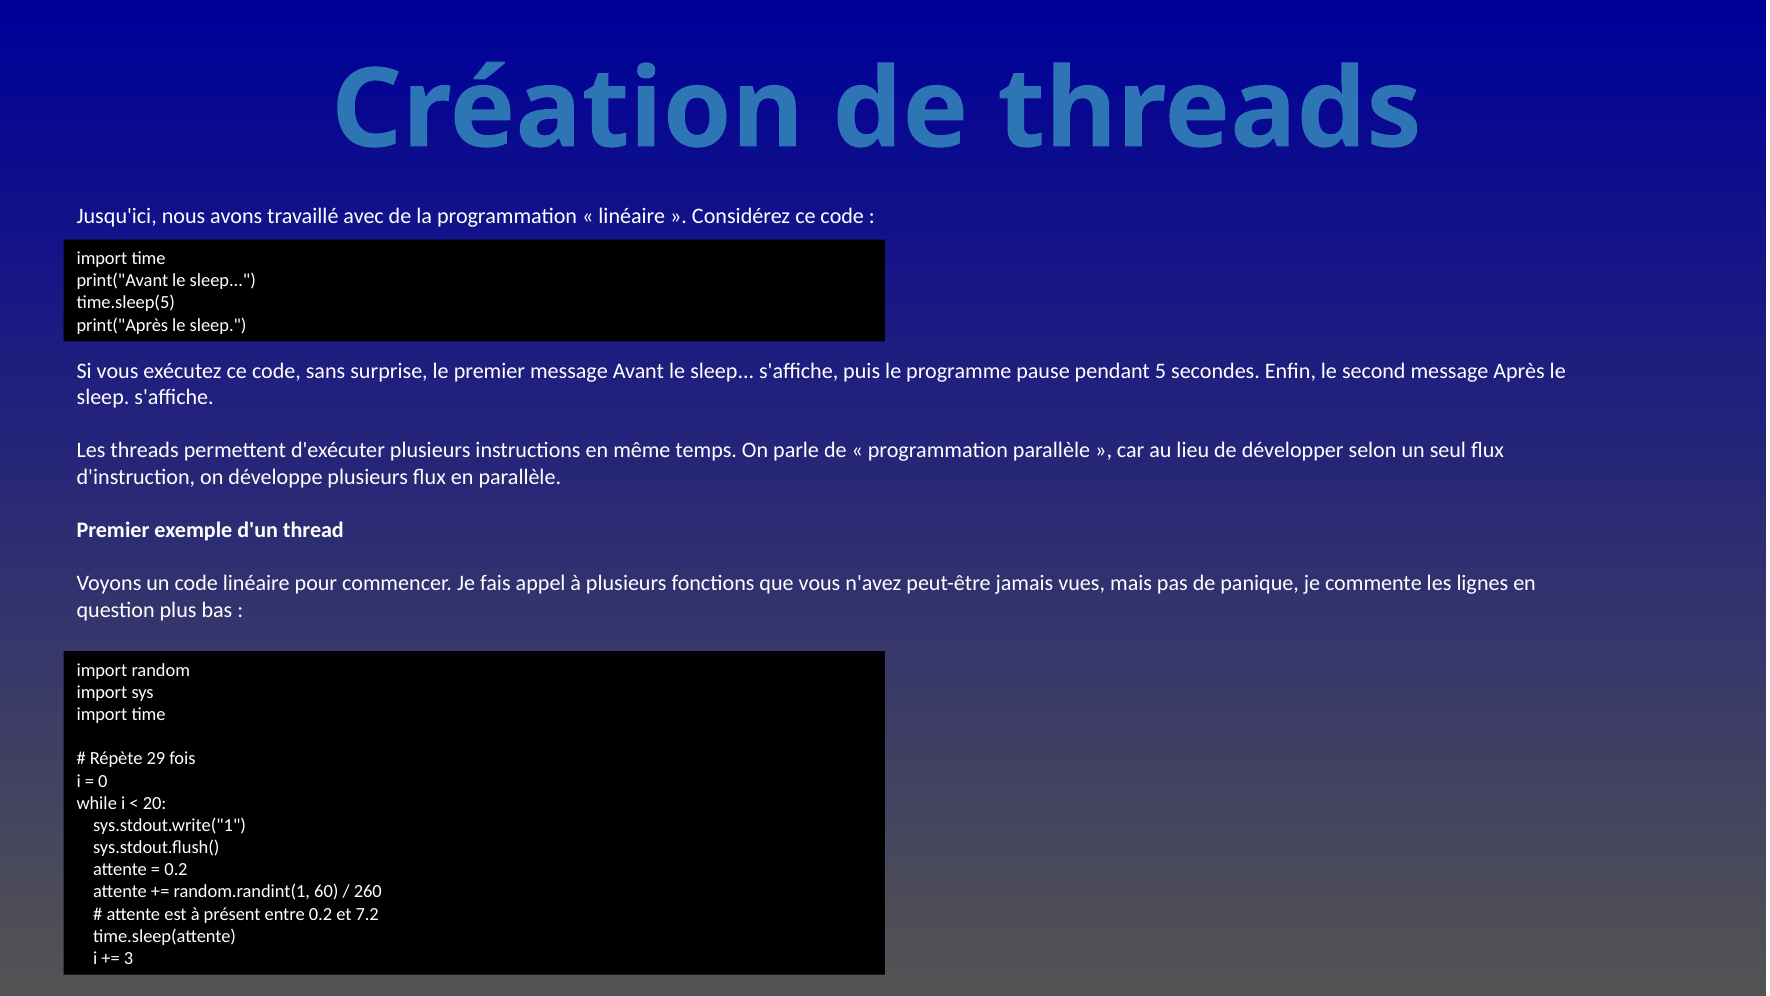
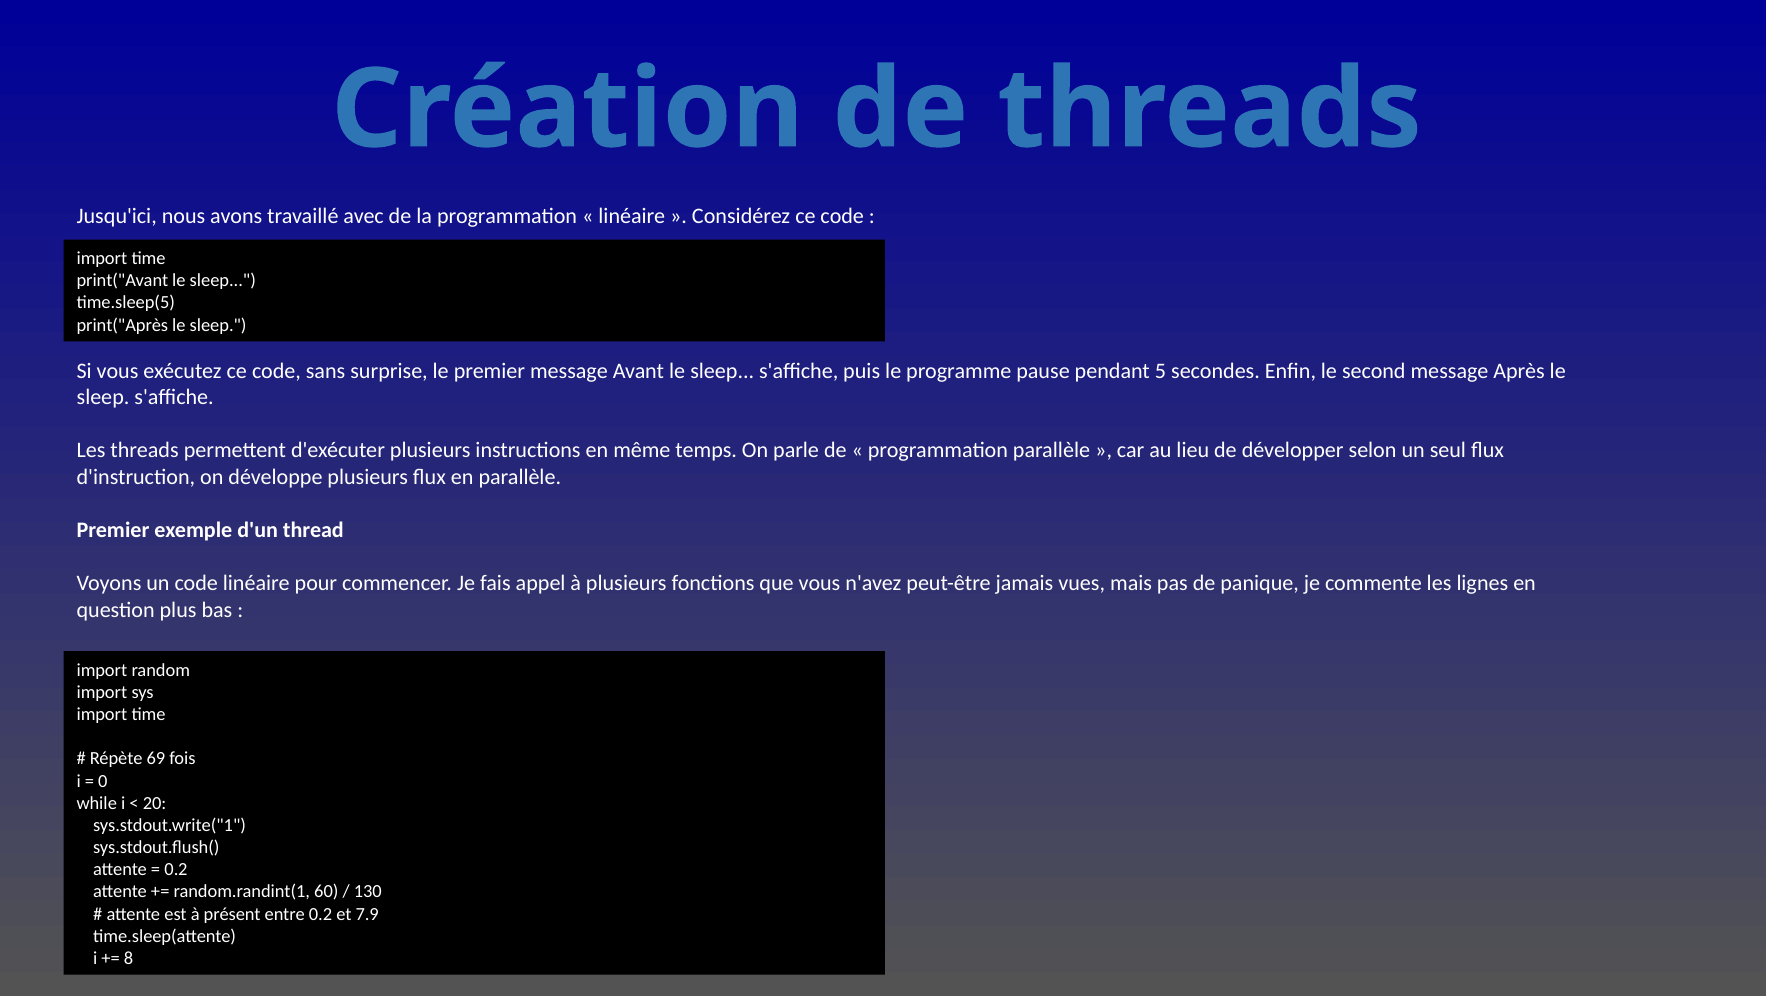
29: 29 -> 69 (156, 759)
260: 260 -> 130 (368, 891)
7.2: 7.2 -> 7.9 (367, 914)
3: 3 -> 8 (129, 958)
